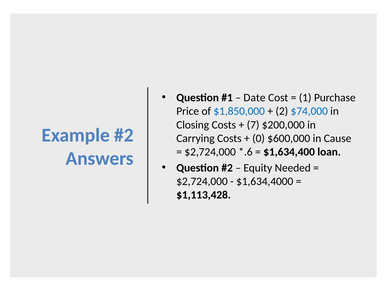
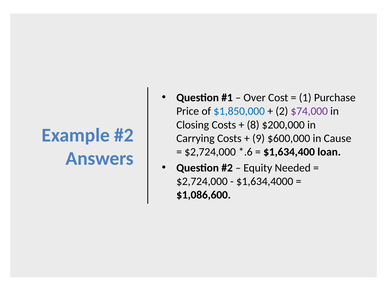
Date: Date -> Over (255, 97)
$74,000 colour: blue -> purple (309, 111)
7: 7 -> 8 (253, 124)
0: 0 -> 9 (259, 138)
$1,113,428: $1,113,428 -> $1,086,600 (204, 194)
